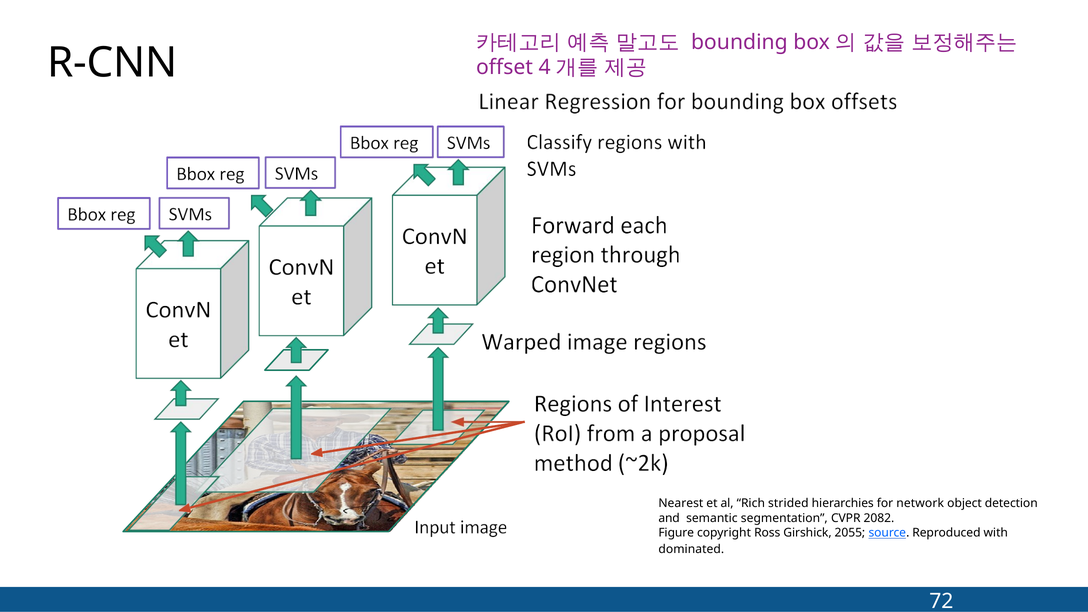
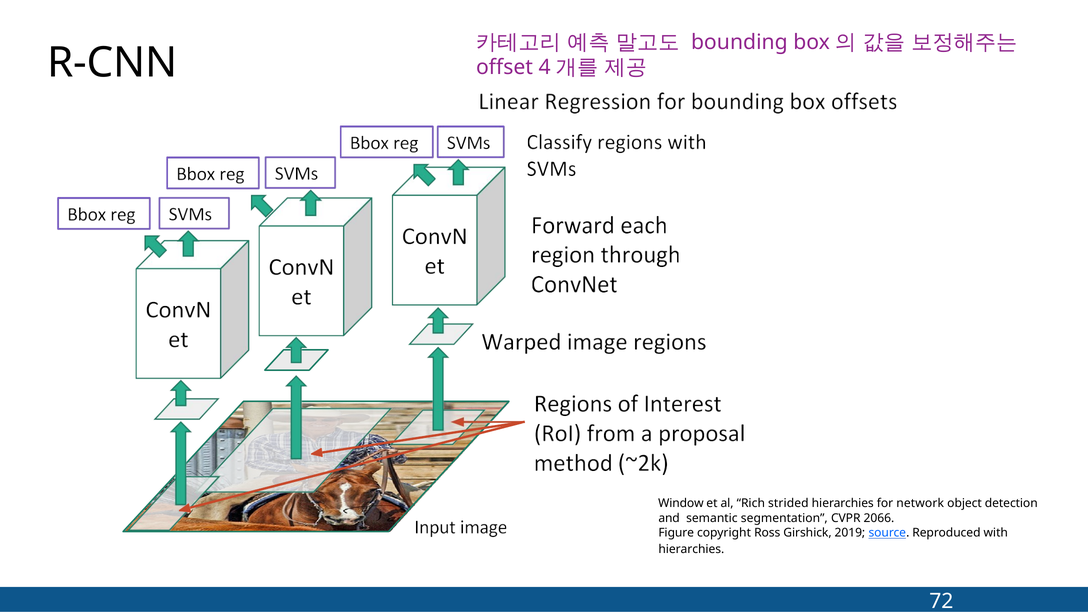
Nearest: Nearest -> Window (681, 504)
2082: 2082 -> 2066 (879, 518)
2055: 2055 -> 2019 (850, 533)
dominated: dominated -> hierarchies (691, 549)
